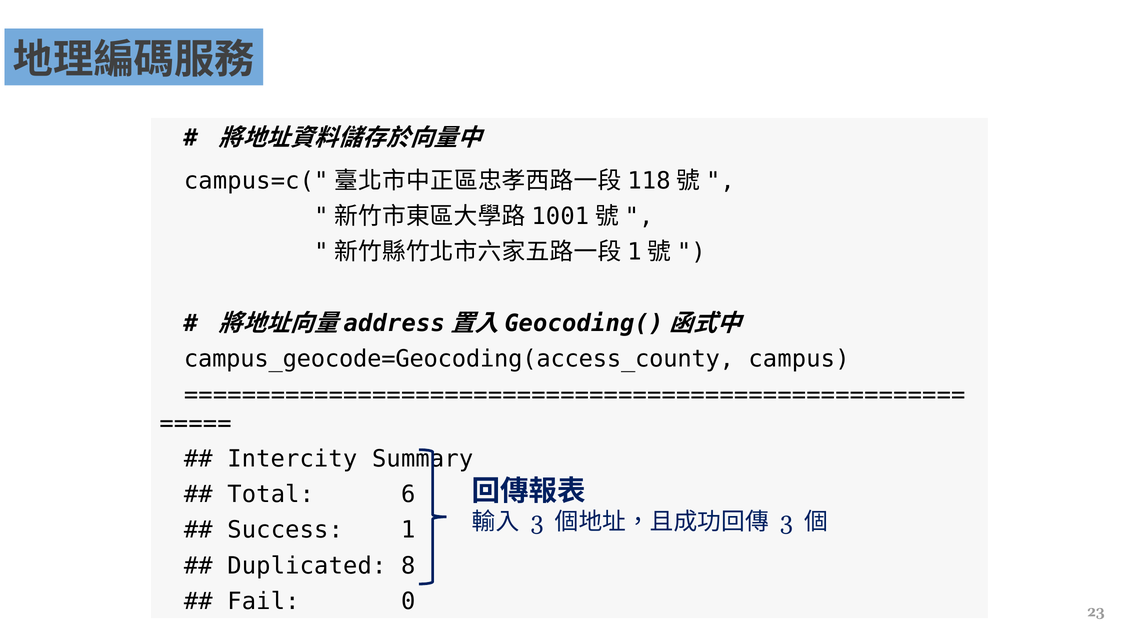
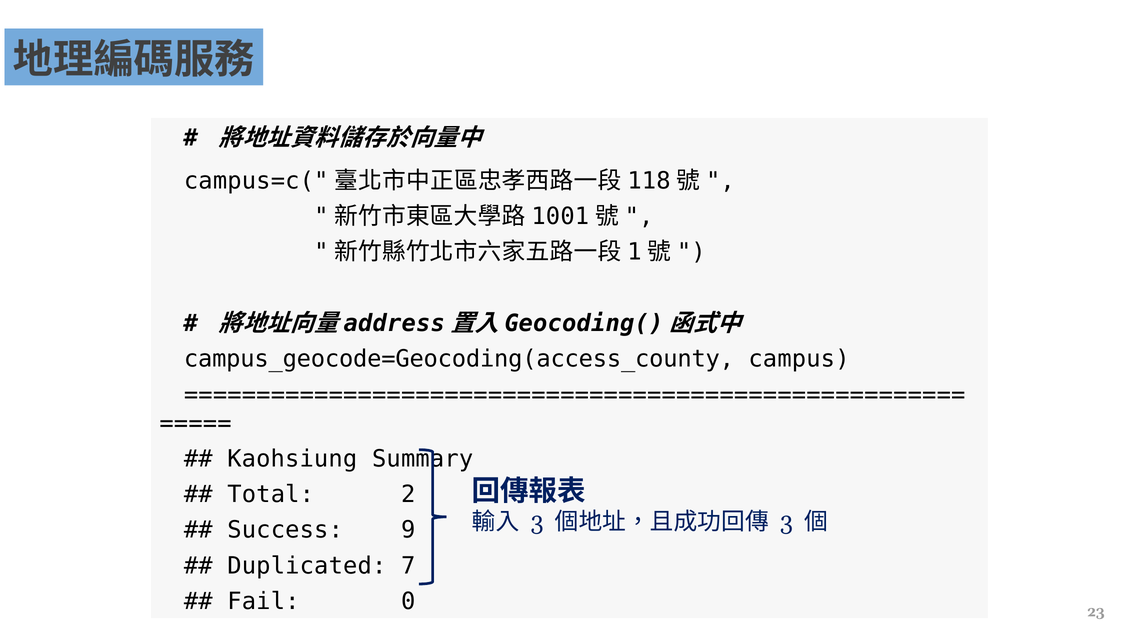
Intercity: Intercity -> Kaohsiung (292, 459)
6: 6 -> 2 (408, 494)
1: 1 -> 9 (408, 530)
8: 8 -> 7 (408, 565)
